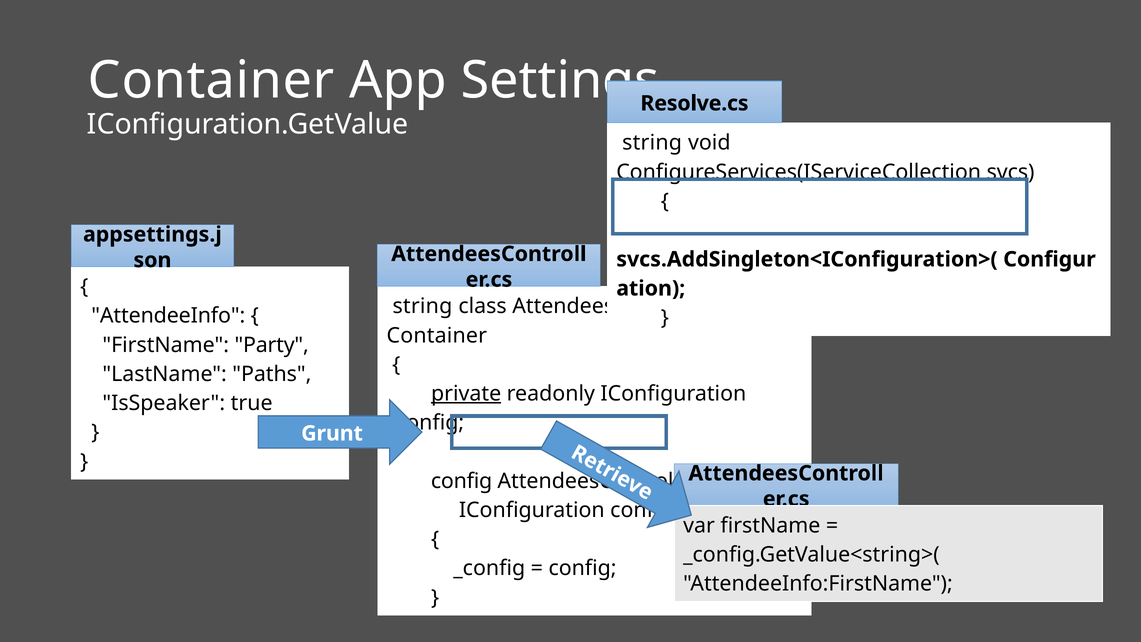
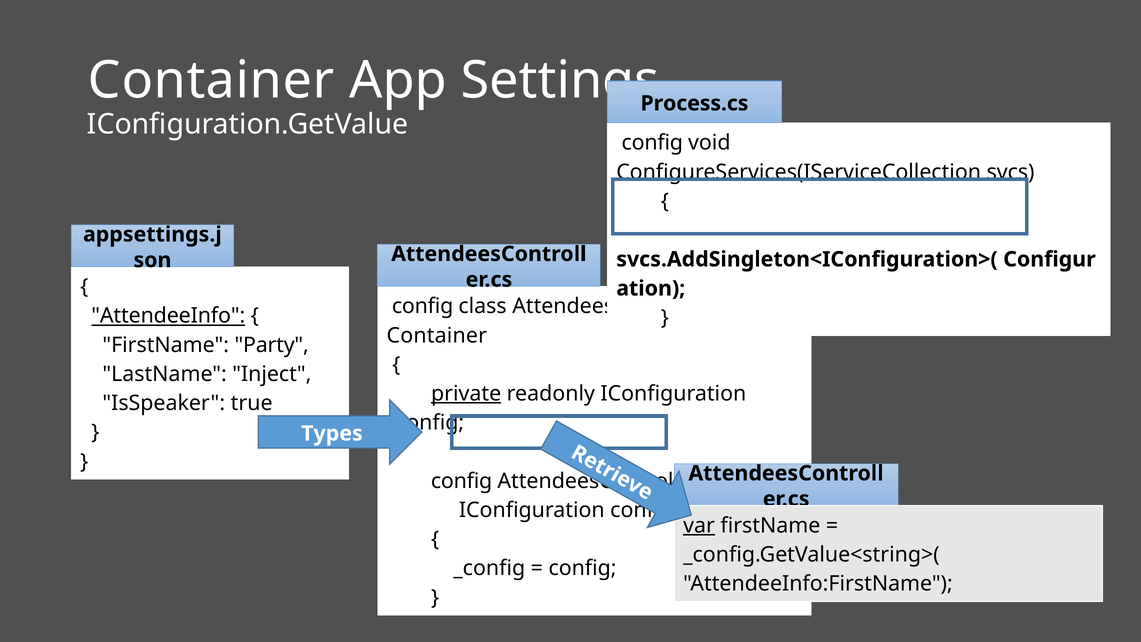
Resolve.cs: Resolve.cs -> Process.cs (694, 103)
string: string -> config (652, 143)
string: string -> config (423, 306)
AttendeeInfo underline: none -> present (168, 316)
Paths: Paths -> Inject (272, 374)
Grunt: Grunt -> Types (332, 433)
var underline: none -> present (699, 525)
